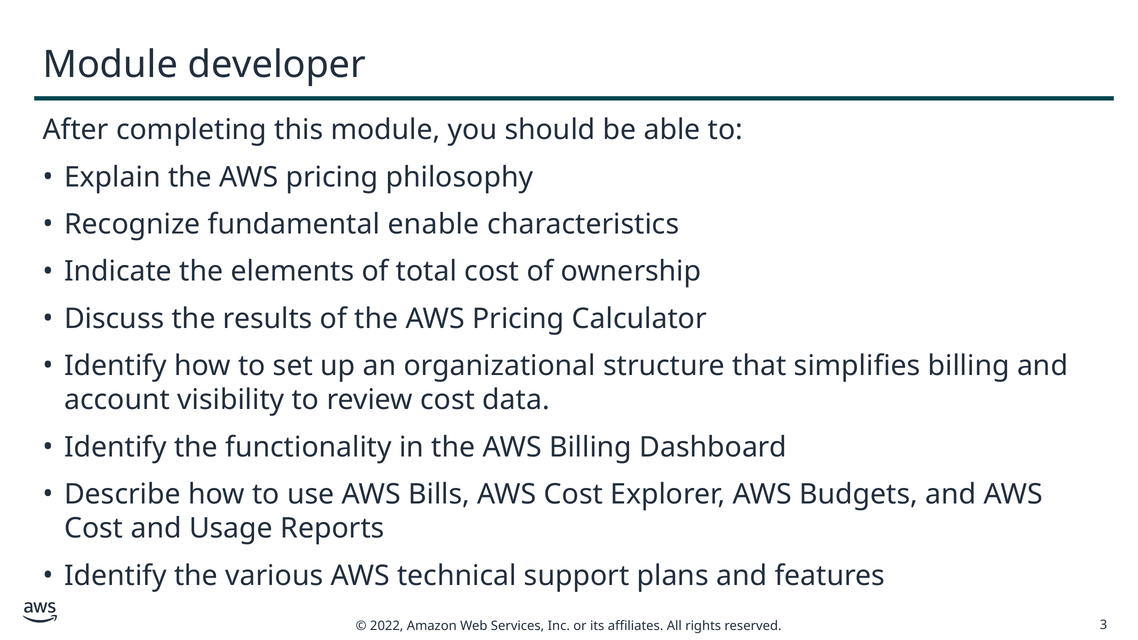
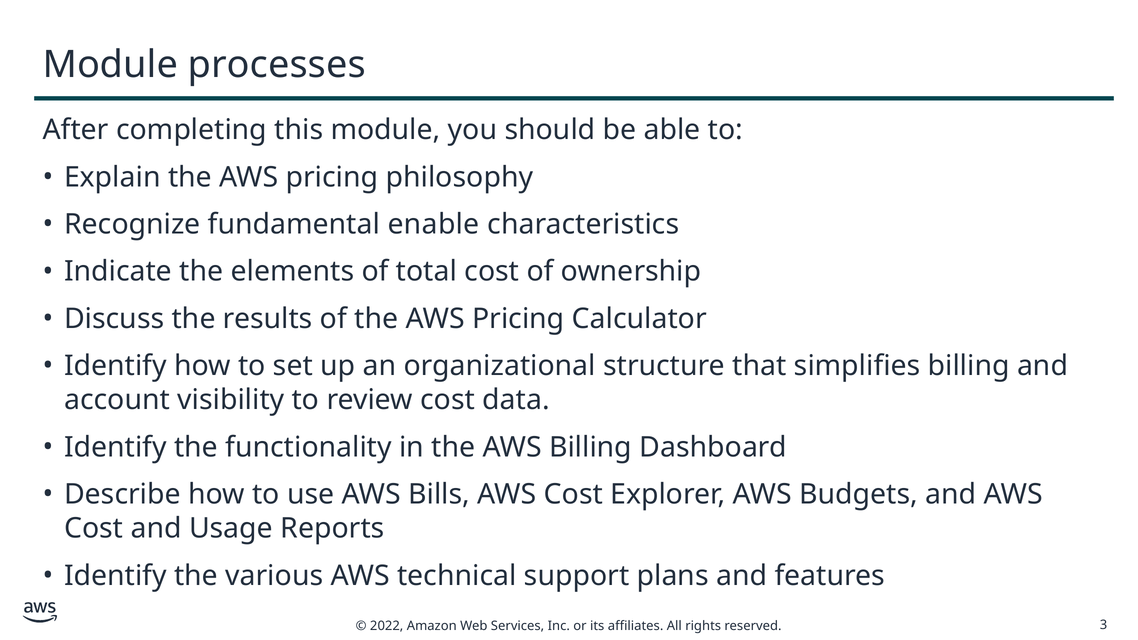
developer: developer -> processes (277, 65)
